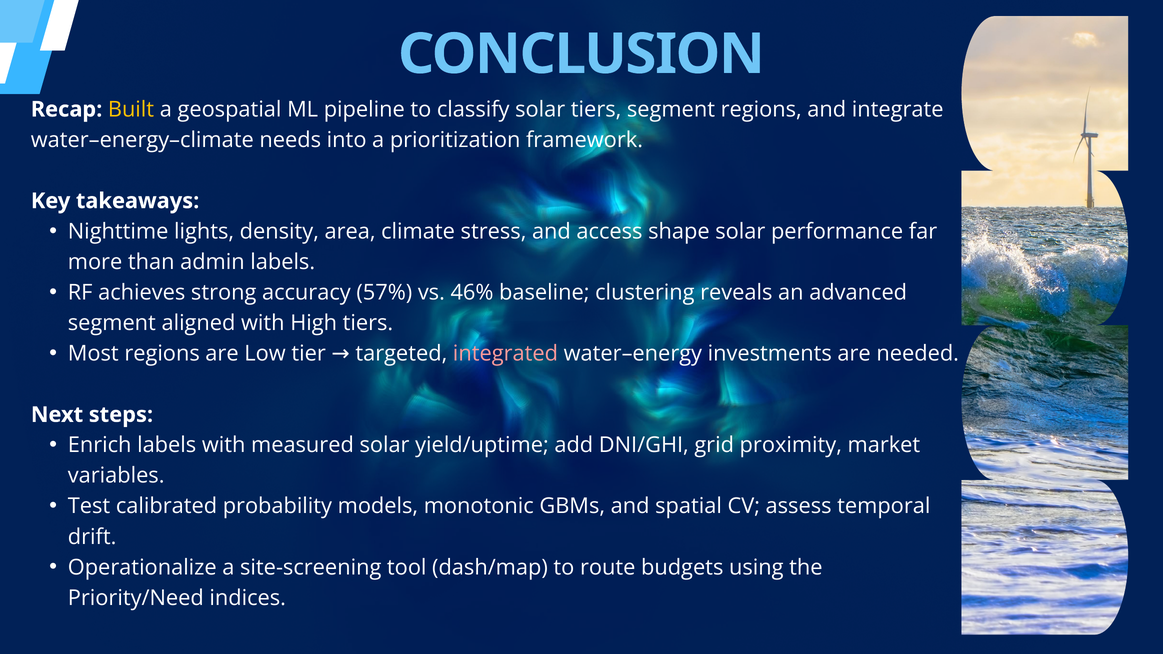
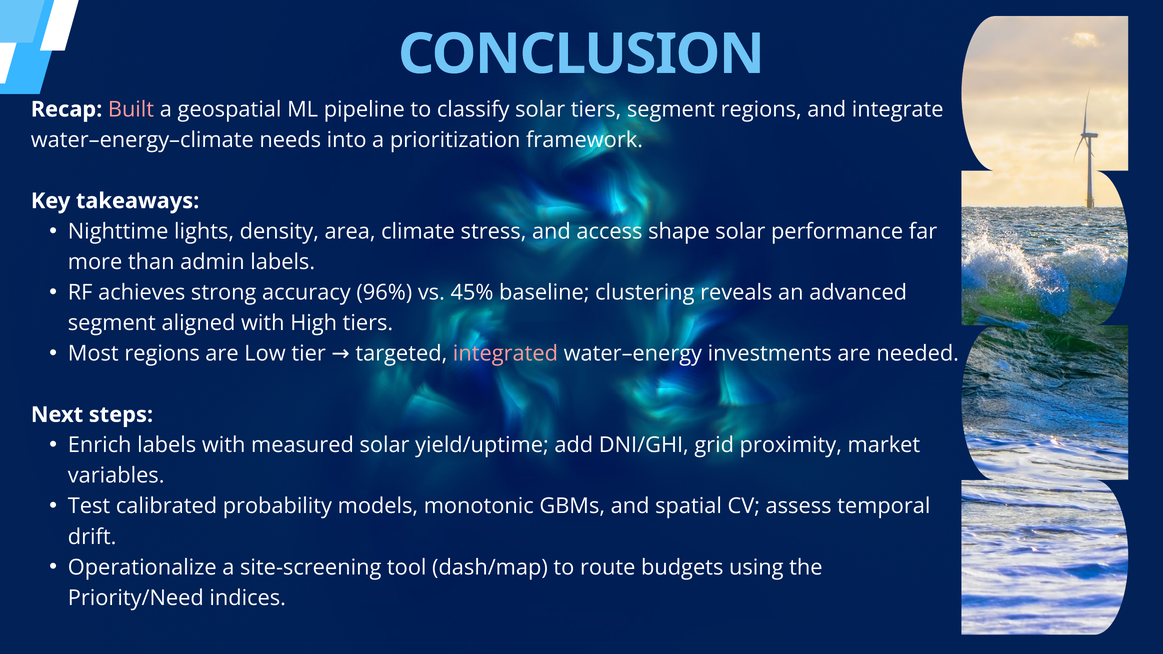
Built colour: yellow -> pink (131, 109)
57%: 57% -> 96% (384, 293)
46%: 46% -> 45% (472, 293)
